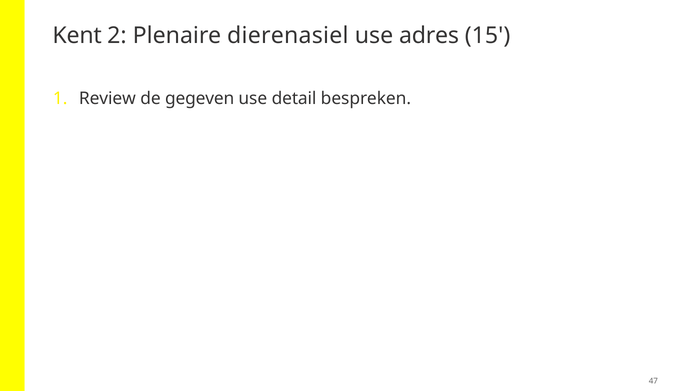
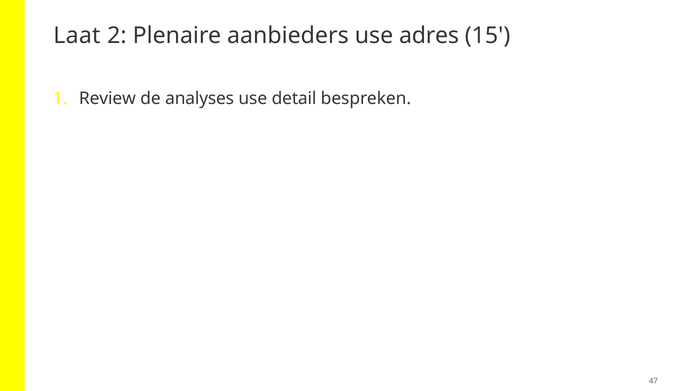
Kent: Kent -> Laat (77, 36)
dierenasiel: dierenasiel -> aanbieders (288, 36)
gegeven: gegeven -> analyses (200, 99)
